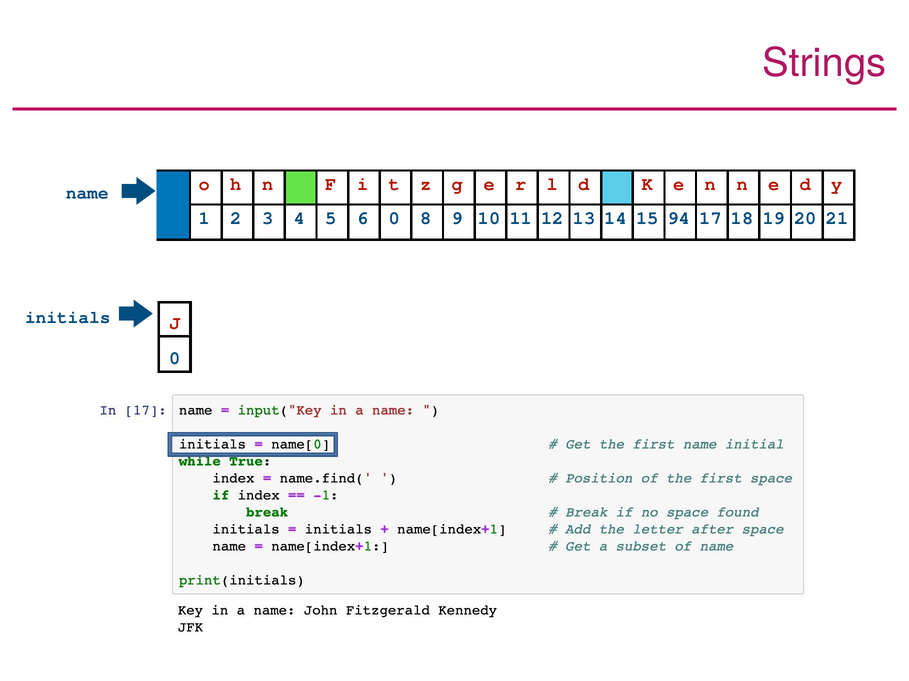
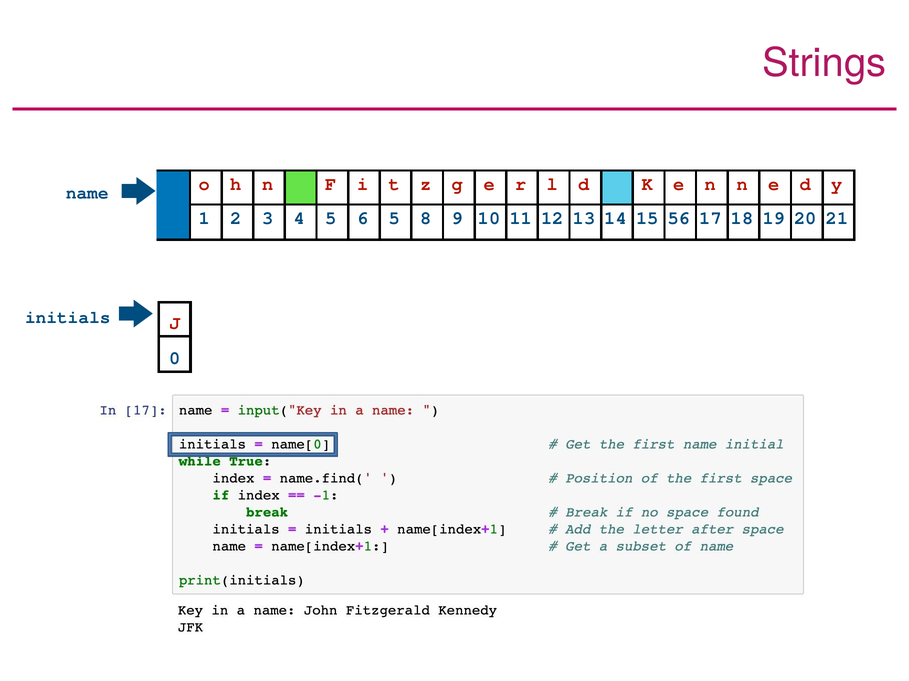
6 0: 0 -> 5 (394, 219)
94: 94 -> 56 (679, 219)
